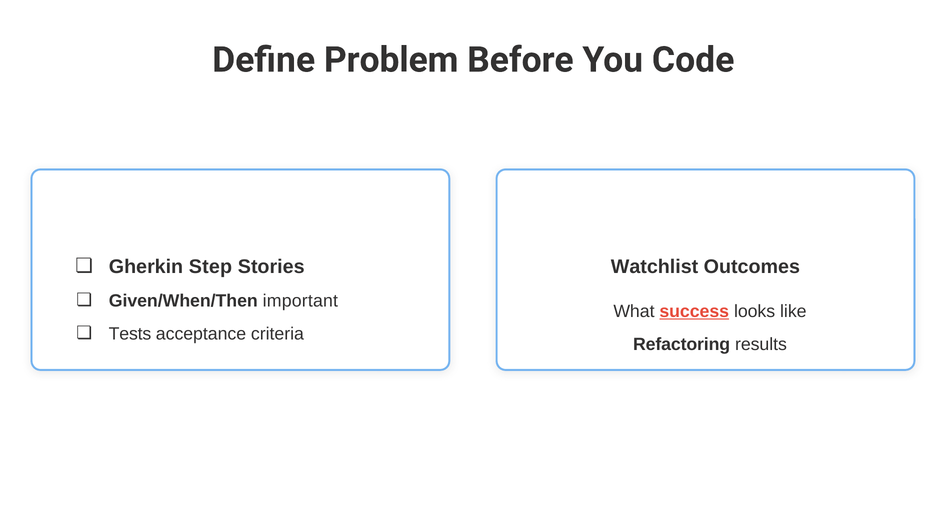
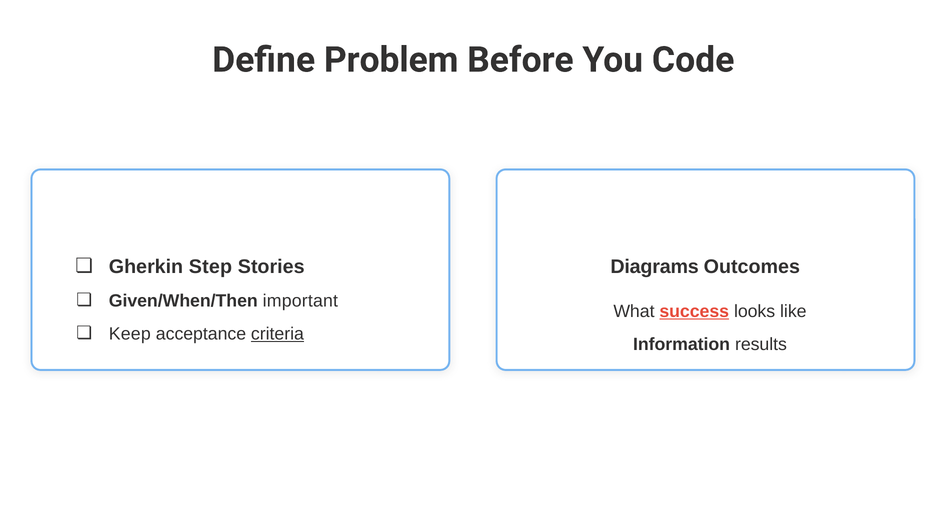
Watchlist: Watchlist -> Diagrams (655, 267)
Tests: Tests -> Keep (130, 334)
criteria underline: none -> present (277, 334)
Refactoring: Refactoring -> Information (682, 344)
